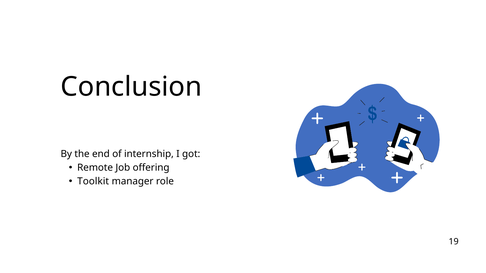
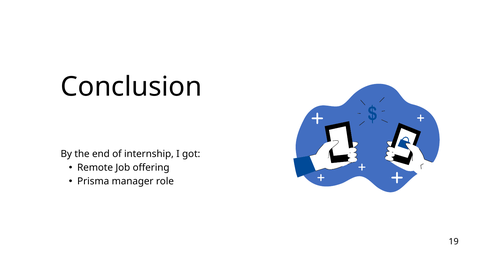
Toolkit: Toolkit -> Prisma (93, 182)
